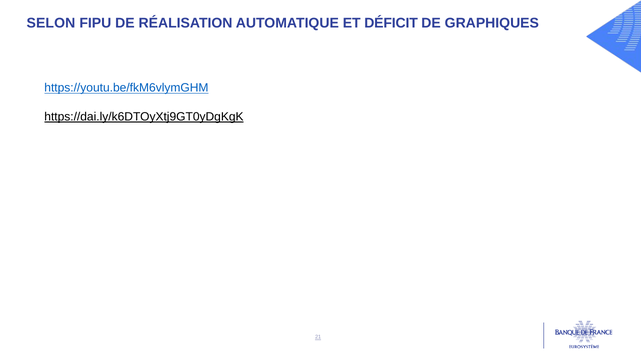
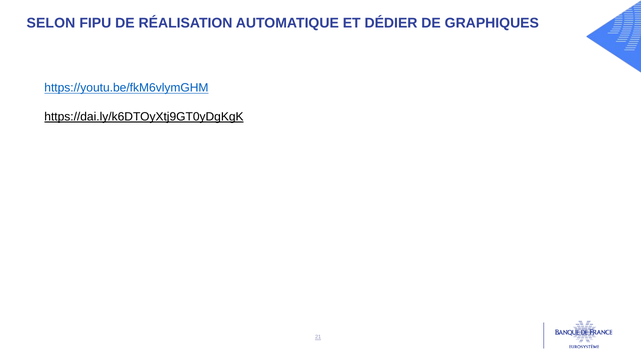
DÉFICIT: DÉFICIT -> DÉDIER (391, 23)
